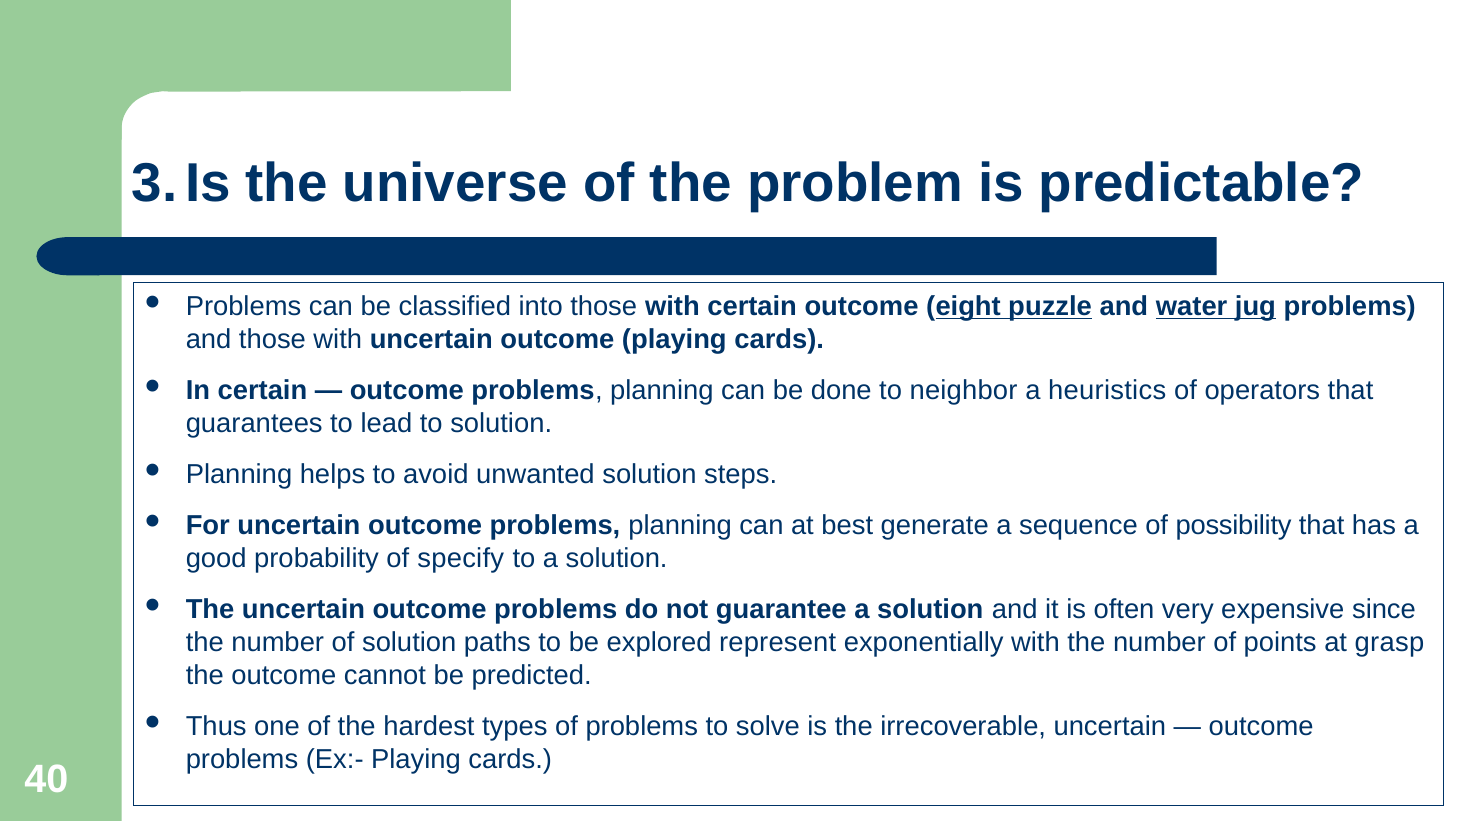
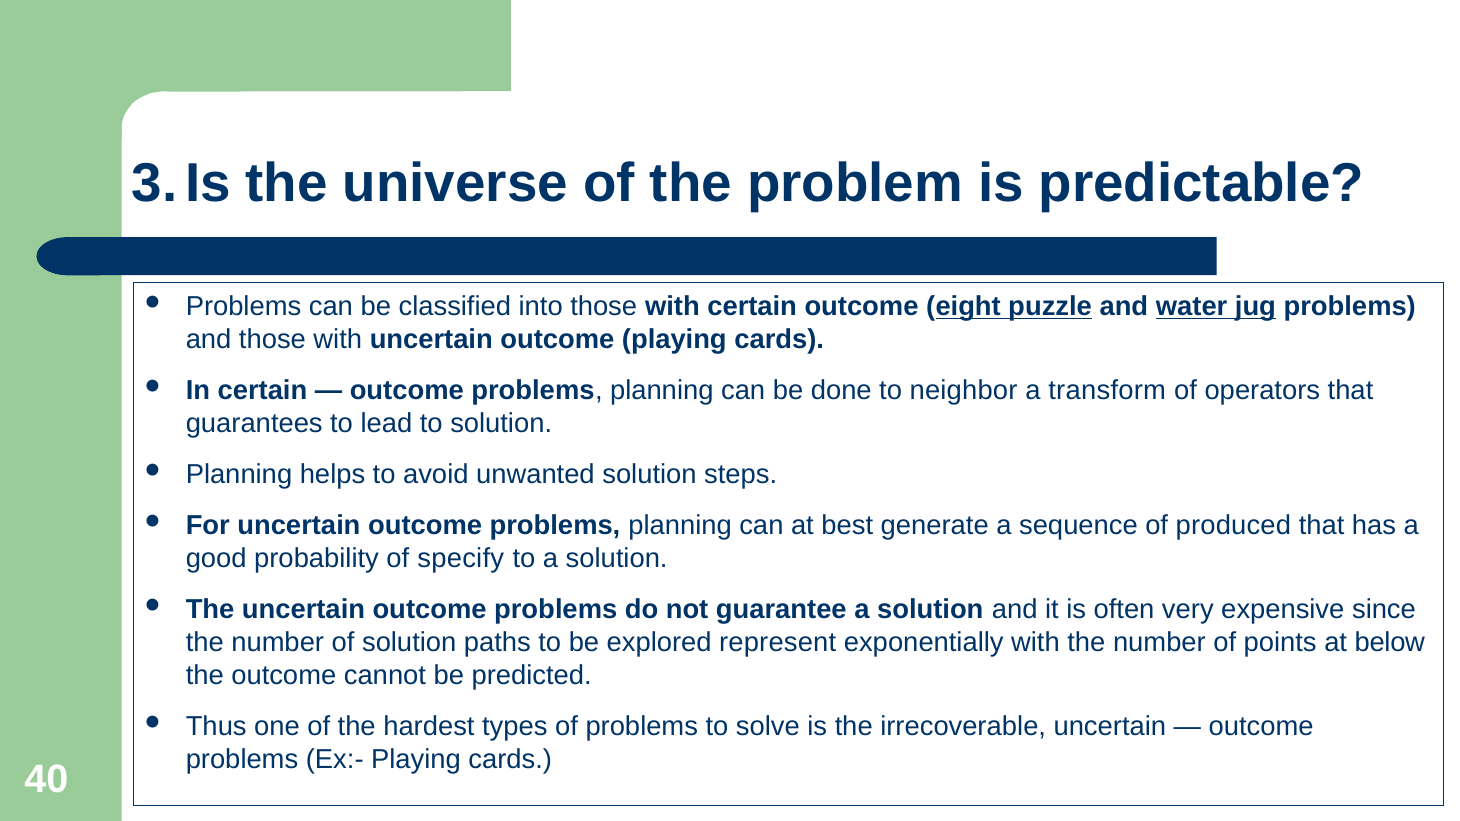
heuristics: heuristics -> transform (1107, 391)
possibility: possibility -> produced (1233, 526)
grasp: grasp -> below (1390, 643)
